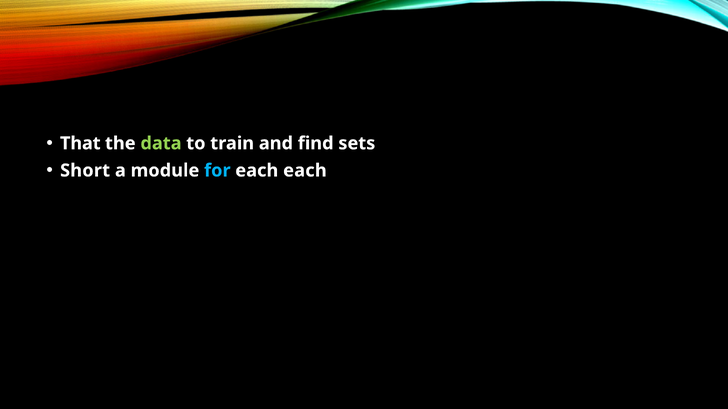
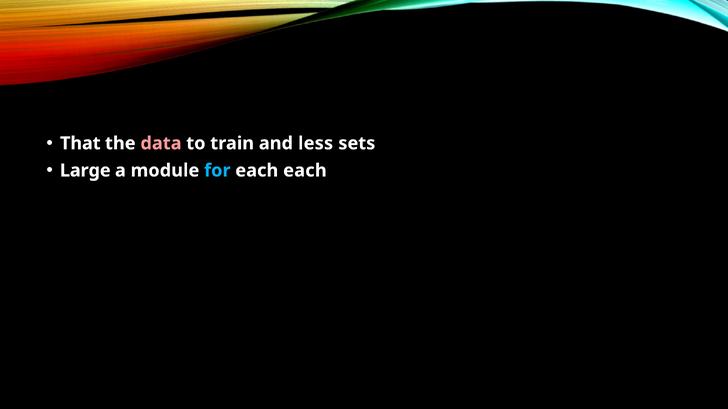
data colour: light green -> pink (161, 143)
find: find -> less (316, 143)
Short: Short -> Large (85, 171)
